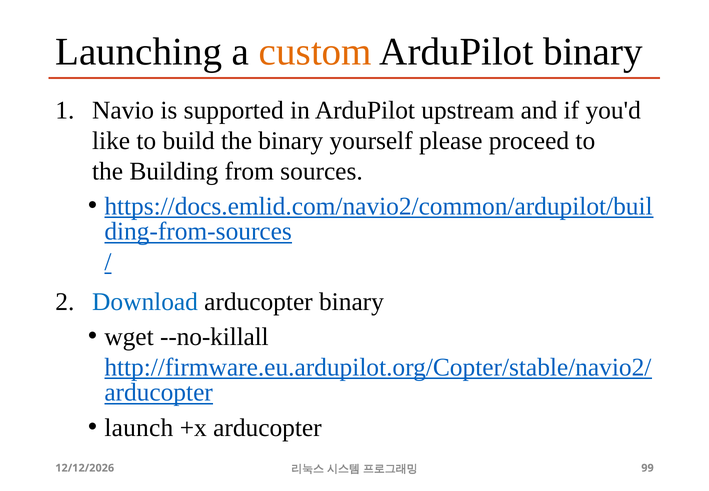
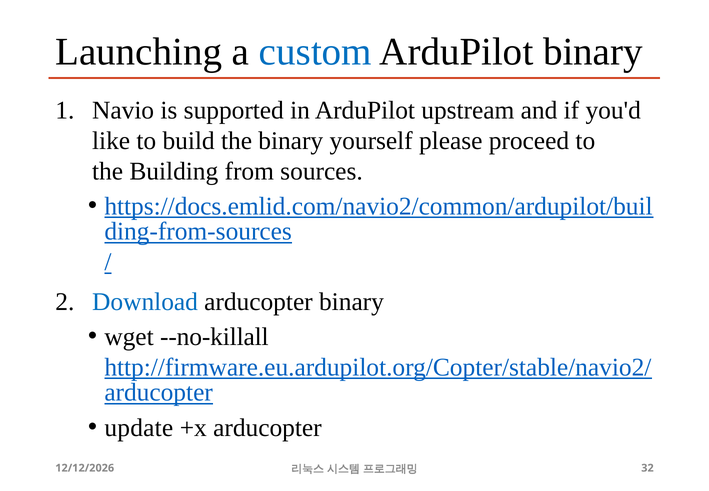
custom colour: orange -> blue (315, 52)
launch: launch -> update (139, 427)
99: 99 -> 32 (647, 468)
